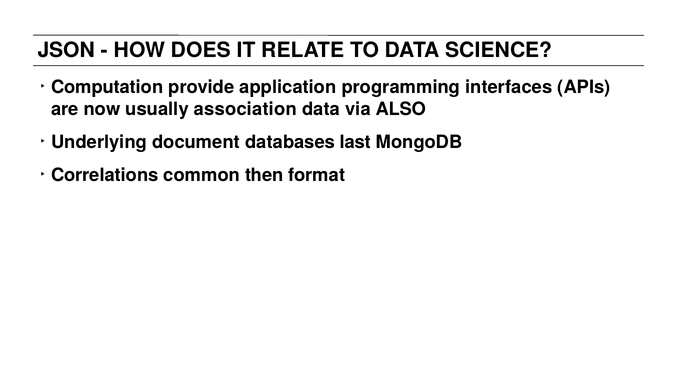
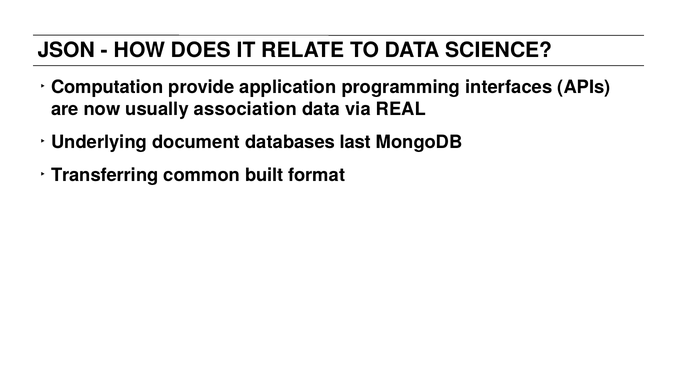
ALSO: ALSO -> REAL (401, 109)
Correlations: Correlations -> Transferring (105, 175)
then: then -> built (264, 175)
